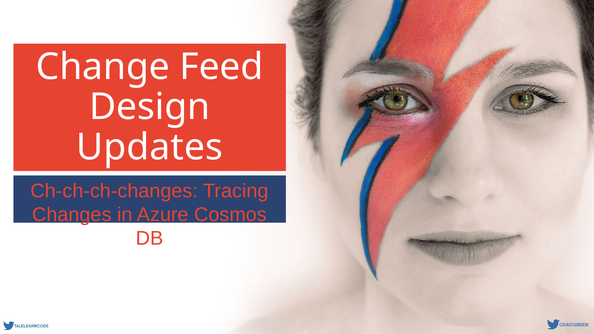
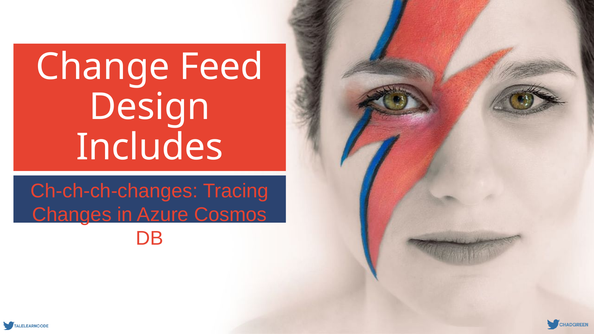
Updates: Updates -> Includes (150, 147)
